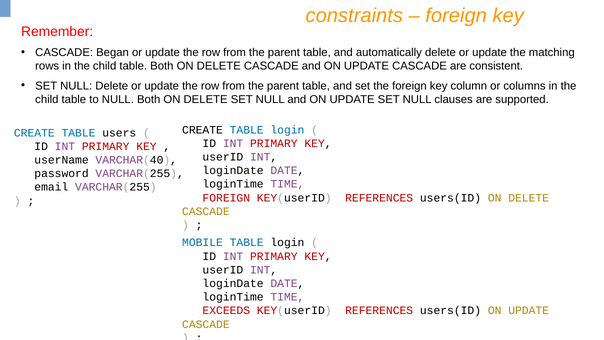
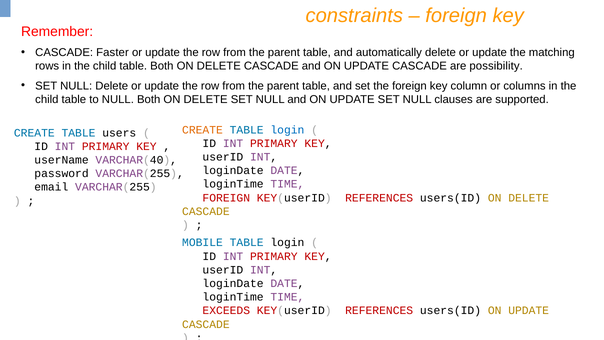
Began: Began -> Faster (112, 52)
consistent: consistent -> possibility (496, 66)
CREATE colour: black -> orange (202, 130)
